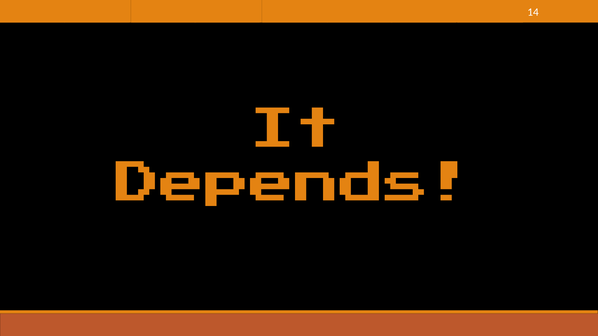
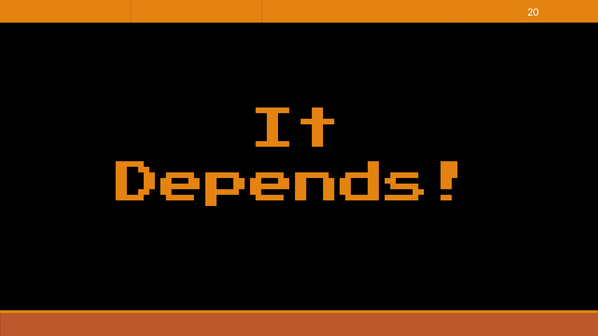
14: 14 -> 20 (533, 12)
